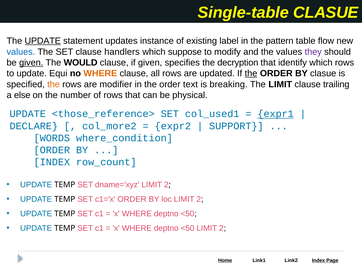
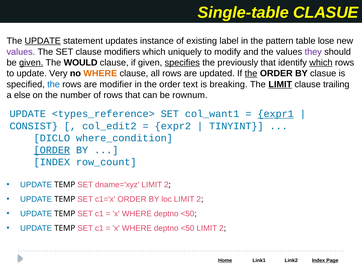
flow: flow -> lose (326, 41)
values colour: blue -> purple (21, 52)
handlers: handlers -> modifiers (122, 52)
suppose: suppose -> uniquely (185, 52)
specifies underline: none -> present (182, 63)
decryption: decryption -> previously (238, 63)
which underline: none -> present (321, 63)
Equi: Equi -> Very (58, 74)
the colour: orange -> blue (54, 84)
LIMIT underline: none -> present (280, 84)
physical: physical -> rownum (190, 95)
<those_reference>: <those_reference> -> <types_reference> (103, 114)
col_used1: col_used1 -> col_want1 (212, 114)
DECLARE: DECLARE -> CONSIST (34, 126)
col_more2: col_more2 -> col_edit2 (109, 126)
SUPPORT: SUPPORT -> TINYINT (236, 126)
WORDS: WORDS -> DICLO (52, 138)
ORDER underline: none -> present (52, 150)
